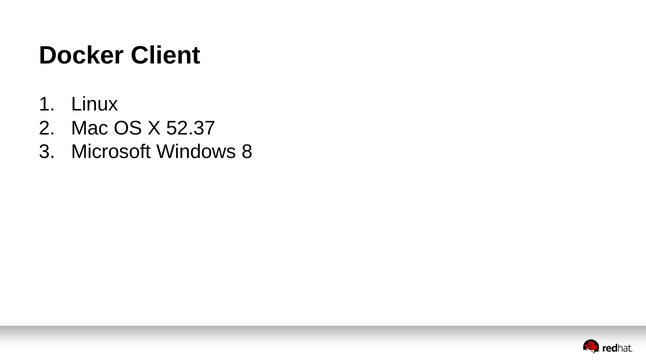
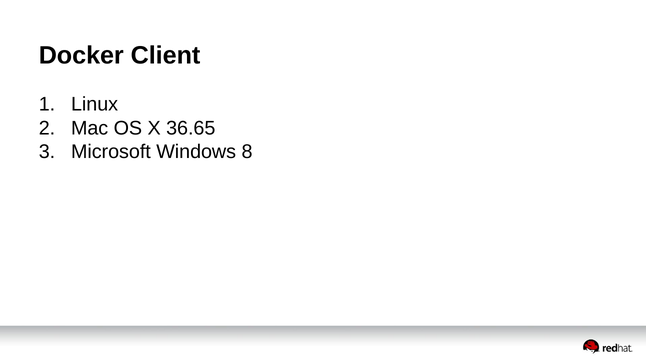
52.37: 52.37 -> 36.65 (191, 128)
